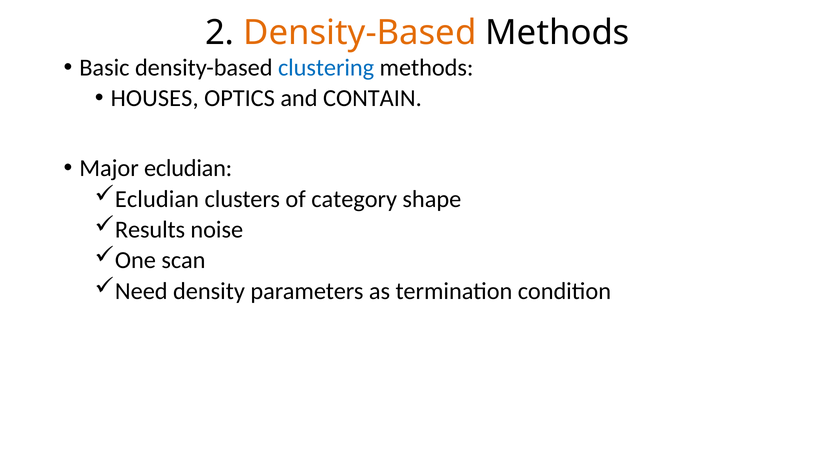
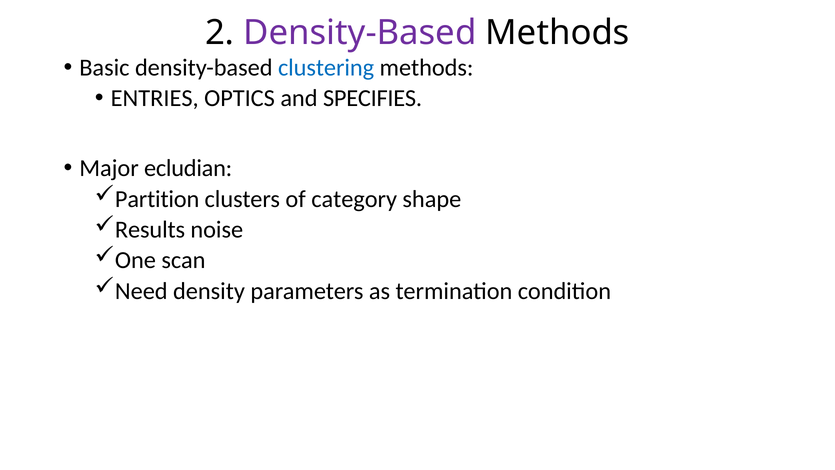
Density-Based colour: orange -> purple (360, 33)
HOUSES: HOUSES -> ENTRIES (155, 98)
CONTAIN: CONTAIN -> SPECIFIES (373, 98)
Ecludian: Ecludian -> Partition (157, 199)
